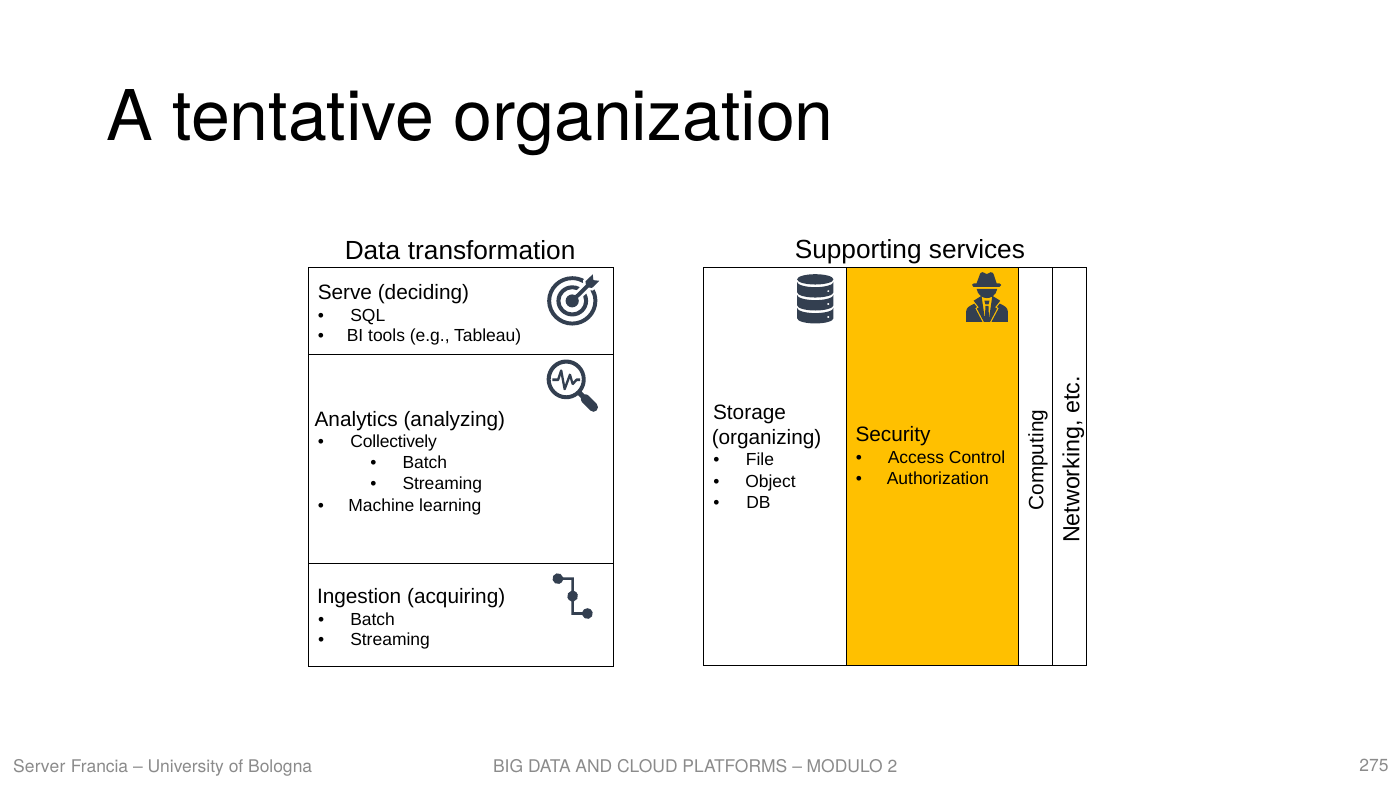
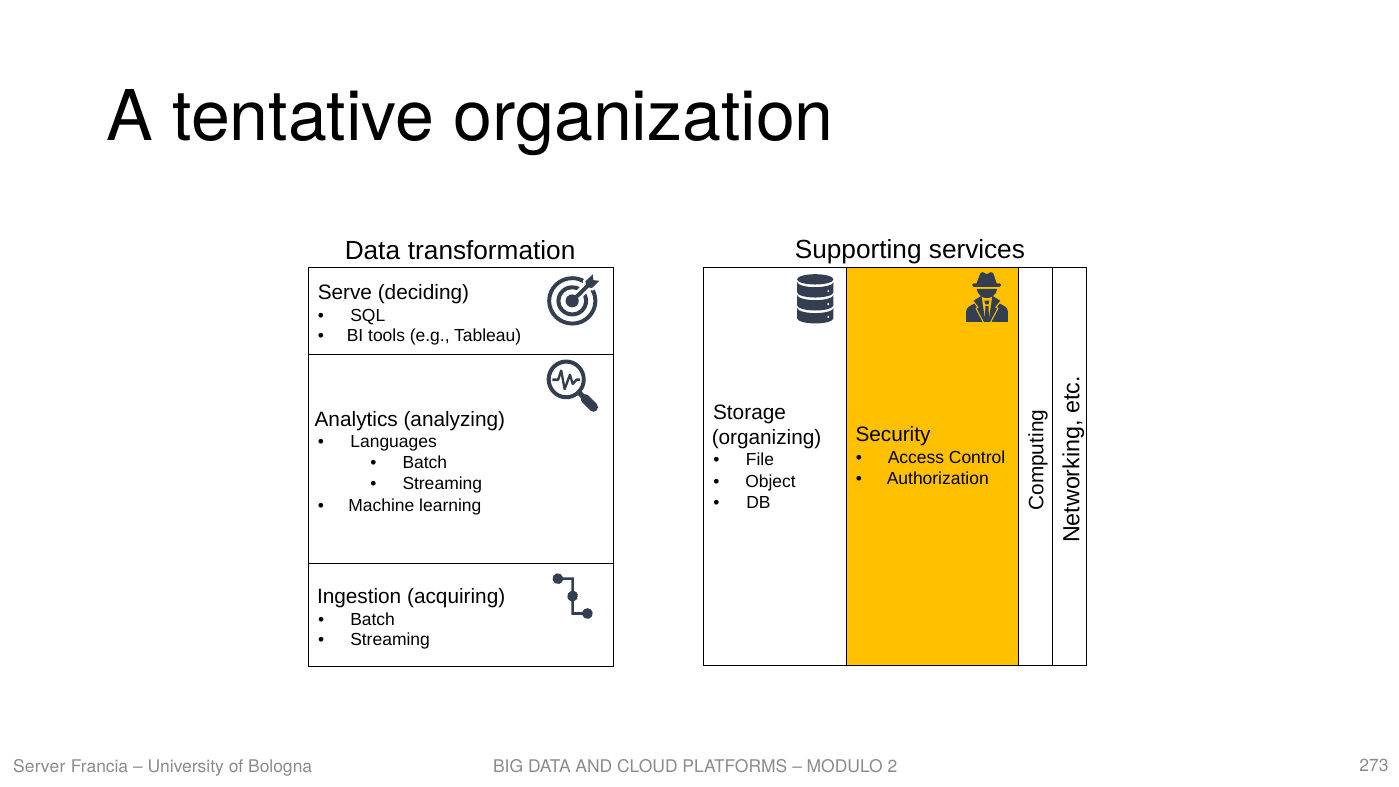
Collectively: Collectively -> Languages (394, 442)
275: 275 -> 273 (1374, 765)
